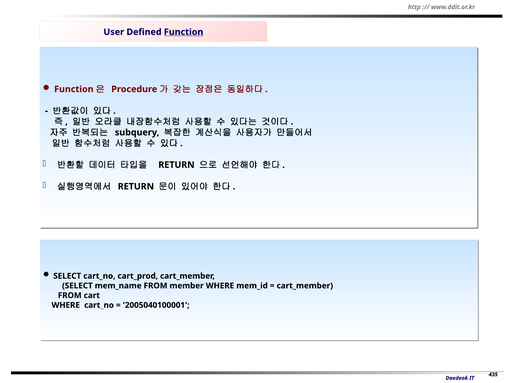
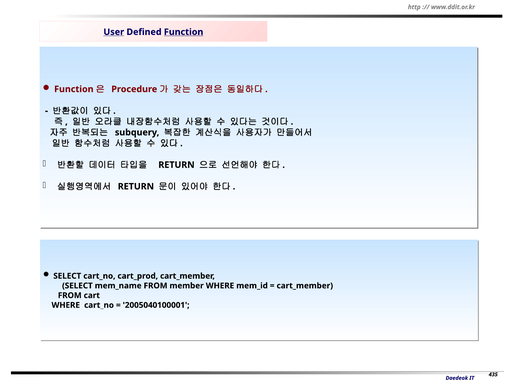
User underline: none -> present (114, 32)
